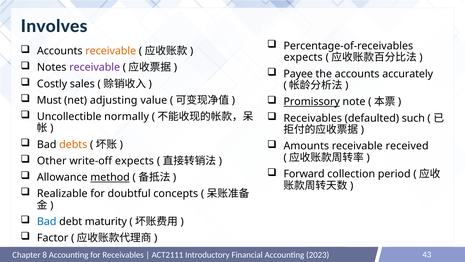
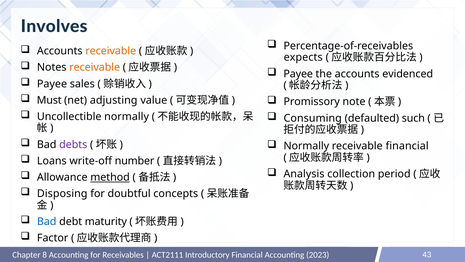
receivable colour: purple -> orange (95, 67)
accurately: accurately -> evidenced (408, 74)
Costly: Costly -> Payee (52, 84)
Promissory underline: present -> none (312, 102)
Receivables: Receivables -> Consuming (313, 118)
debts colour: orange -> purple (73, 144)
Amounts: Amounts -> Normally (306, 146)
receivable received: received -> financial (407, 146)
Other: Other -> Loans (52, 161)
write-off expects: expects -> number (135, 161)
Forward: Forward -> Analysis (304, 174)
Realizable: Realizable -> Disposing (62, 193)
